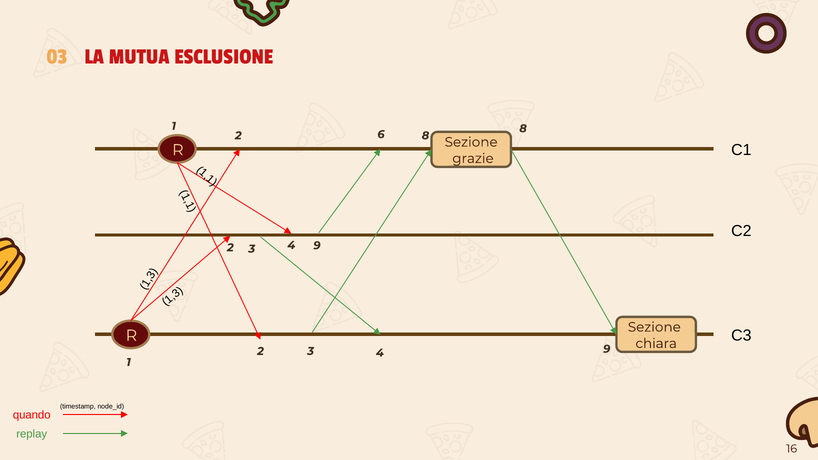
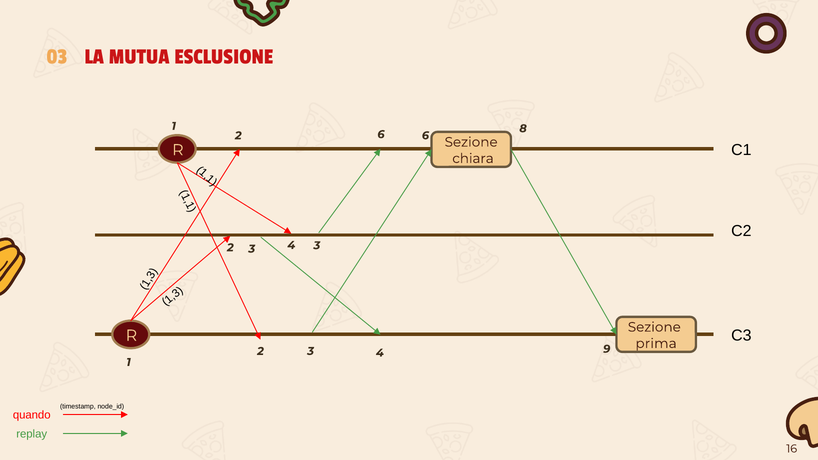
6 8: 8 -> 6 (425, 136)
grazie: grazie -> chiara (473, 159)
4 9: 9 -> 3 (317, 246)
chiara: chiara -> prima (656, 344)
